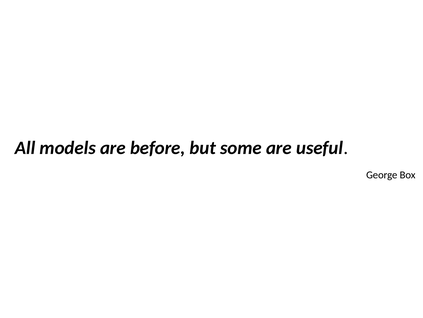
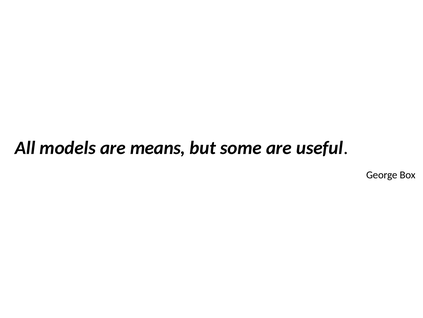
before: before -> means (158, 148)
